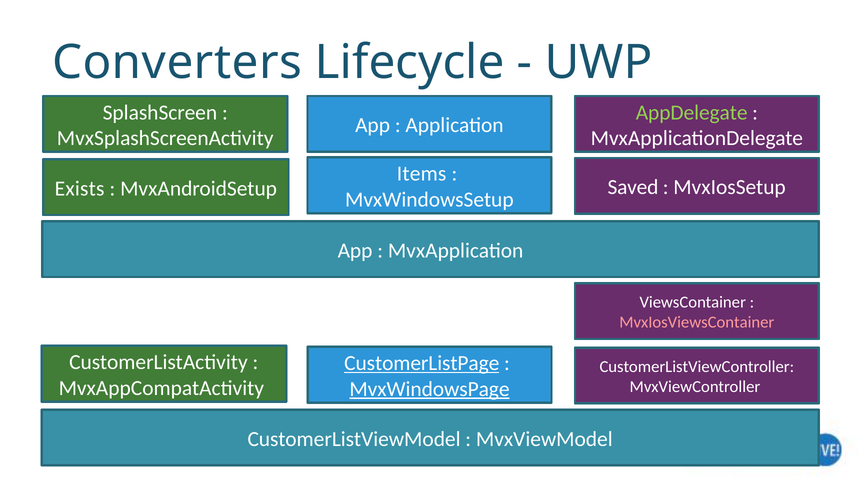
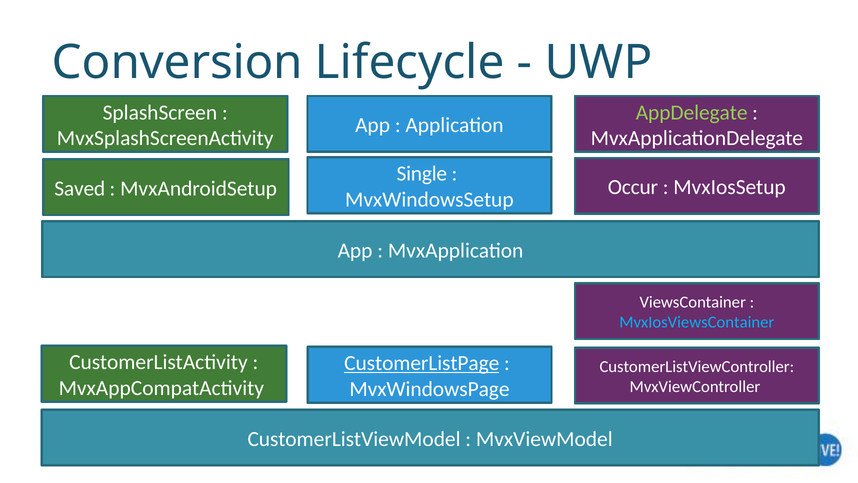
Converters: Converters -> Conversion (177, 63)
Items: Items -> Single (422, 174)
Saved: Saved -> Occur (633, 187)
Exists: Exists -> Saved (80, 188)
MvxIosViewsContainer colour: pink -> light blue (697, 322)
MvxWindowsPage underline: present -> none (430, 389)
